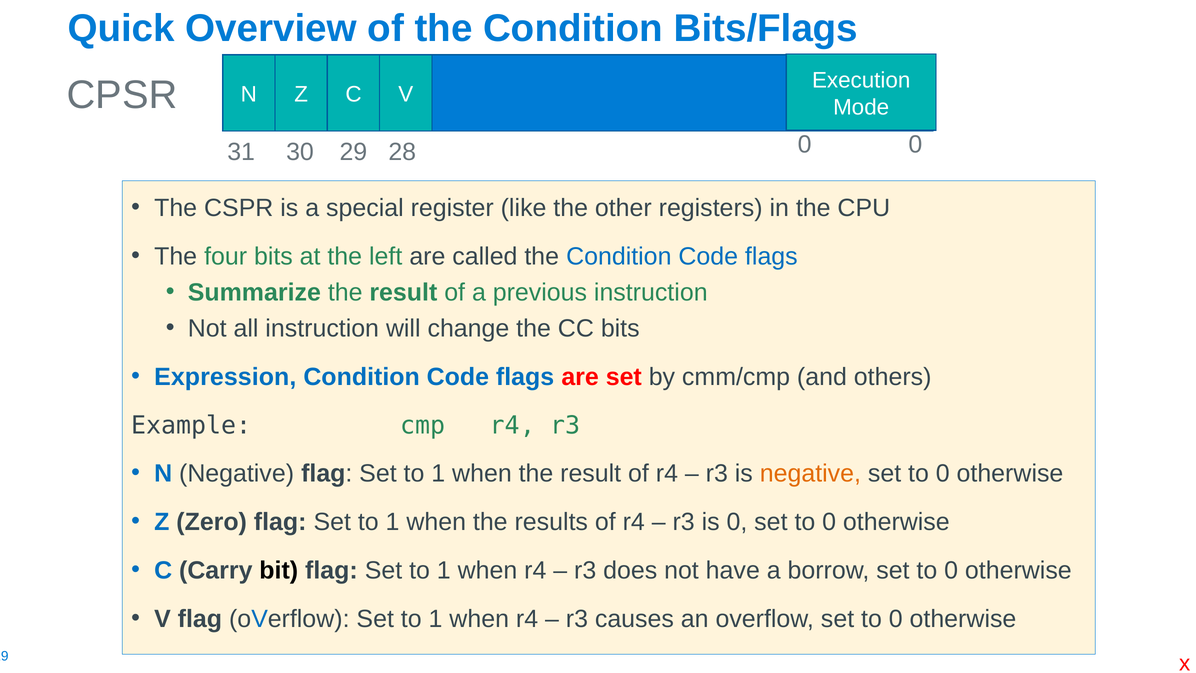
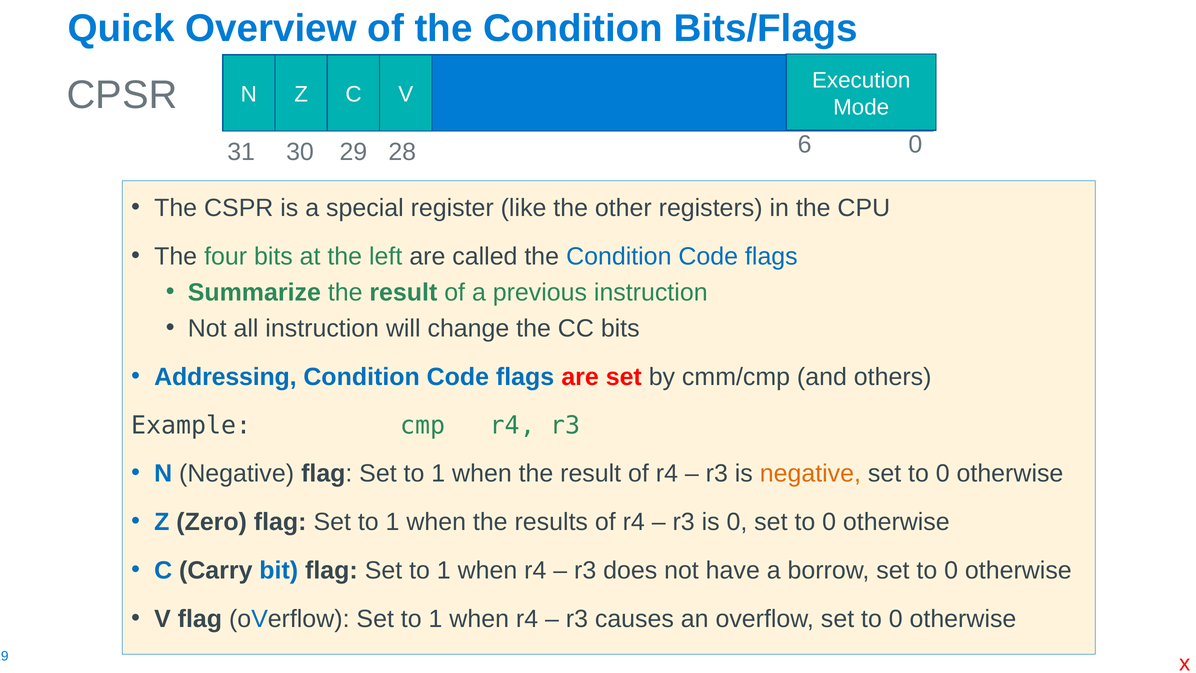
28 0: 0 -> 6 (805, 145)
Expression: Expression -> Addressing (225, 377)
bit colour: black -> blue (279, 570)
